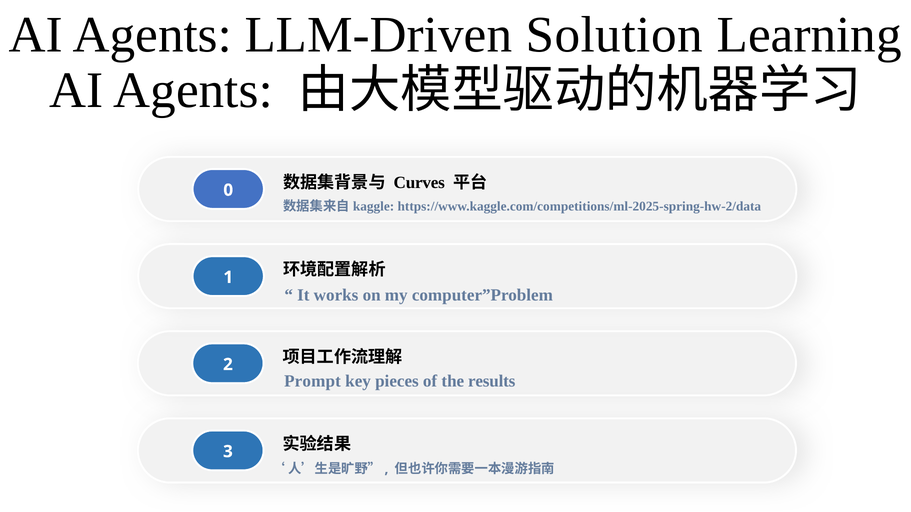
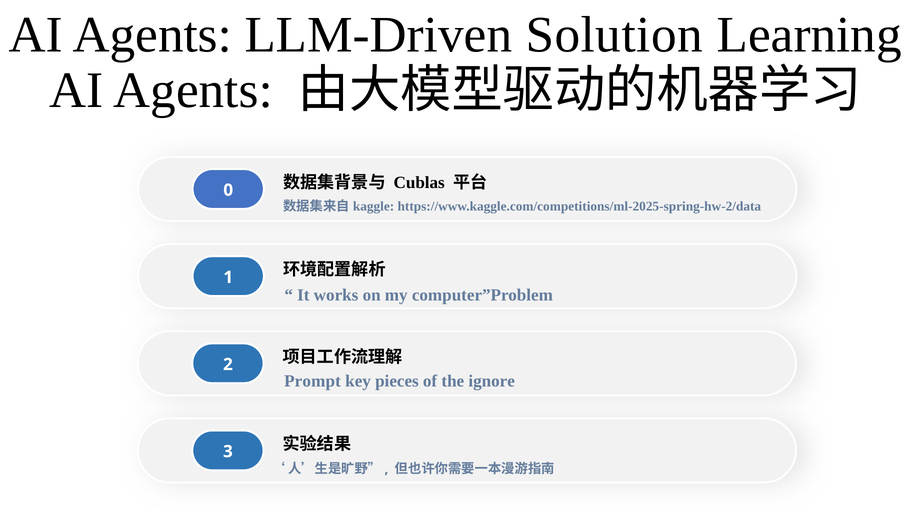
Curves: Curves -> Cublas (419, 183)
results: results -> ignore (492, 382)
